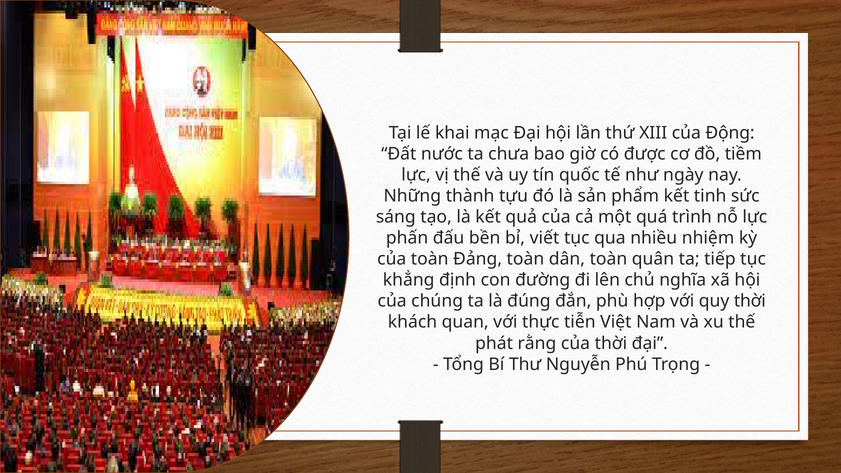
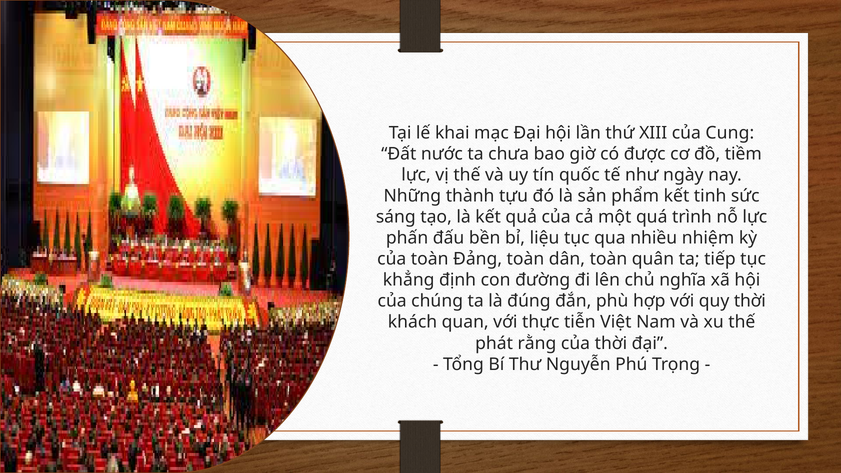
Động: Động -> Cung (730, 133)
viết: viết -> liệu (545, 238)
